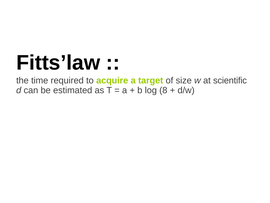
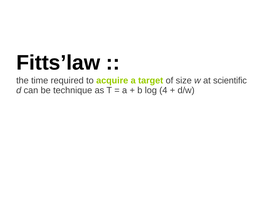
estimated: estimated -> technique (73, 90)
8: 8 -> 4 (163, 90)
